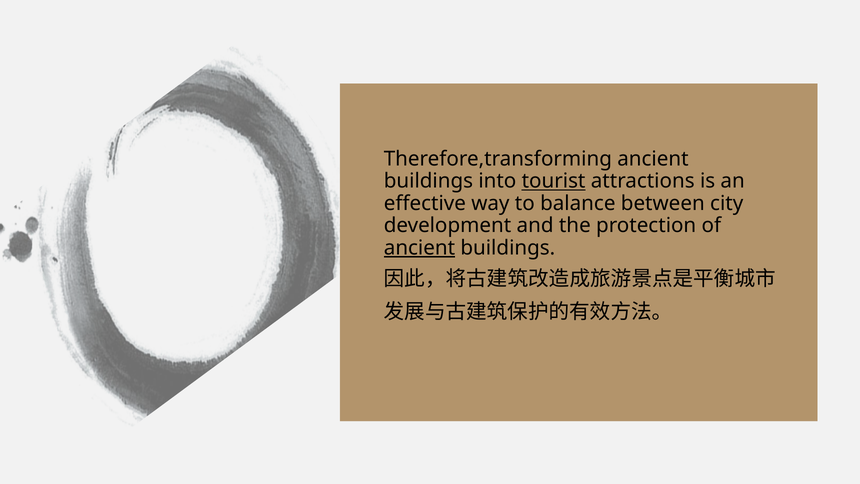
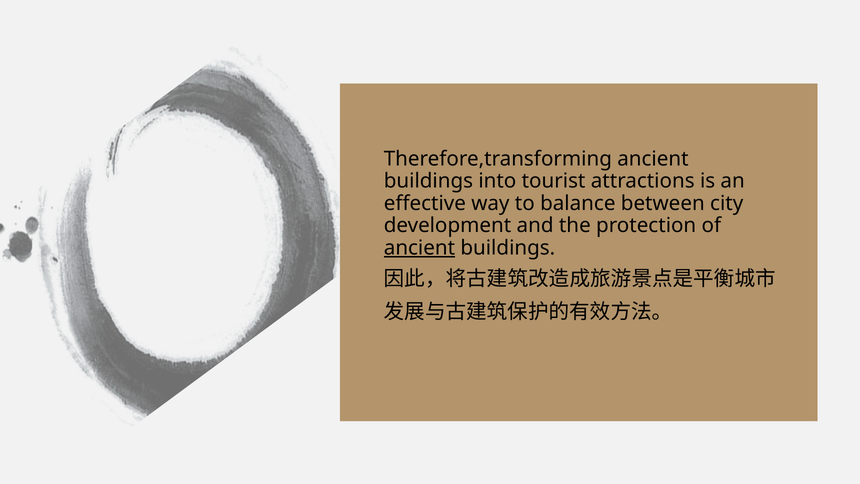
tourist underline: present -> none (554, 181)
